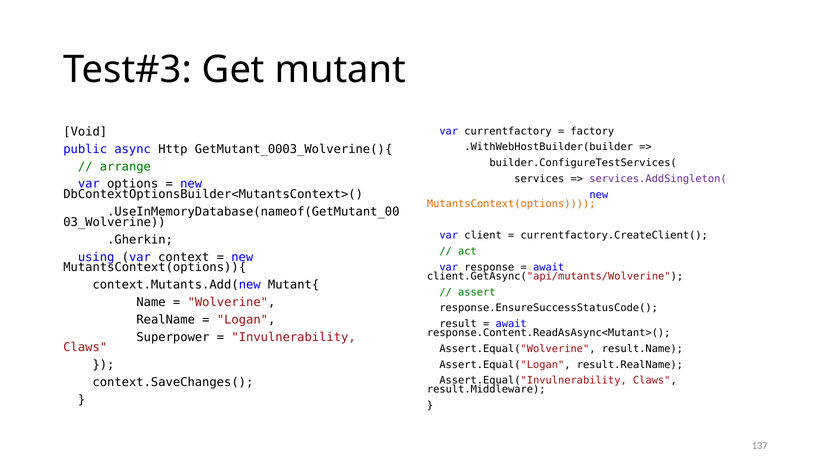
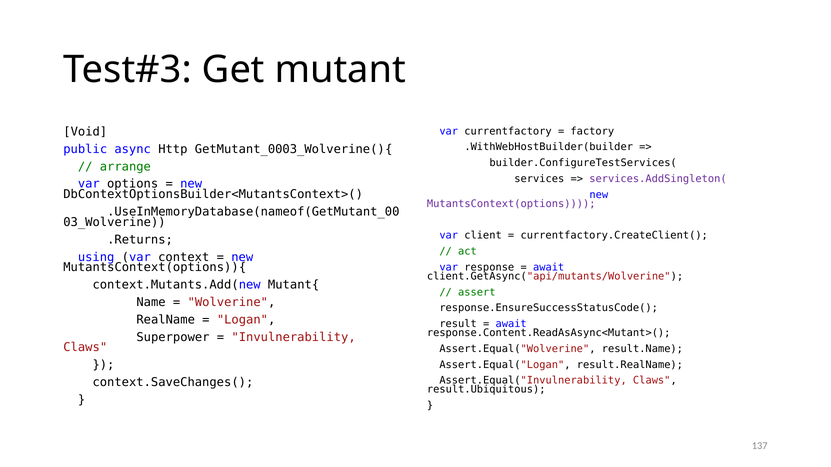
MutantsContext(options colour: orange -> purple (511, 204)
.Gherkin: .Gherkin -> .Returns (140, 240)
result.Middleware: result.Middleware -> result.Ubiquitous (486, 390)
